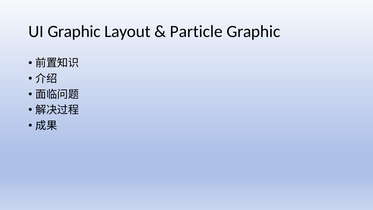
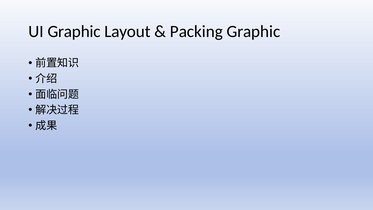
Particle: Particle -> Packing (196, 31)
